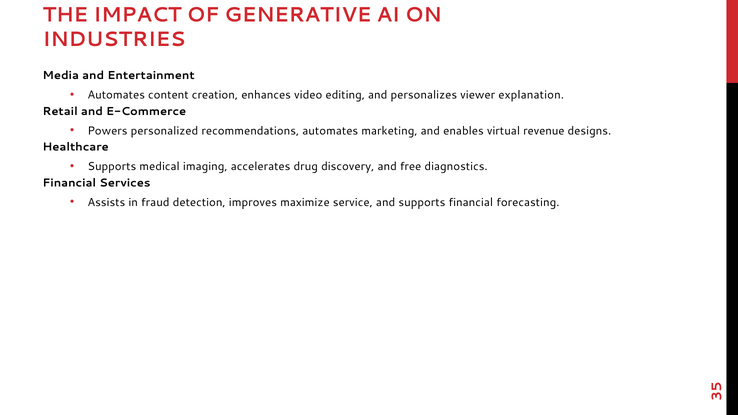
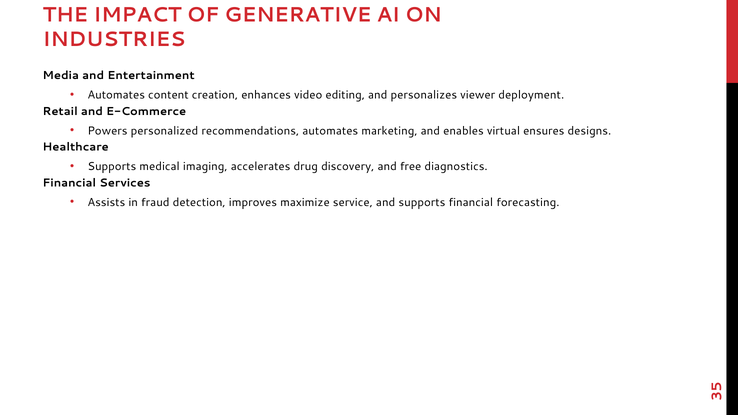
explanation: explanation -> deployment (531, 95)
revenue: revenue -> ensures (544, 131)
